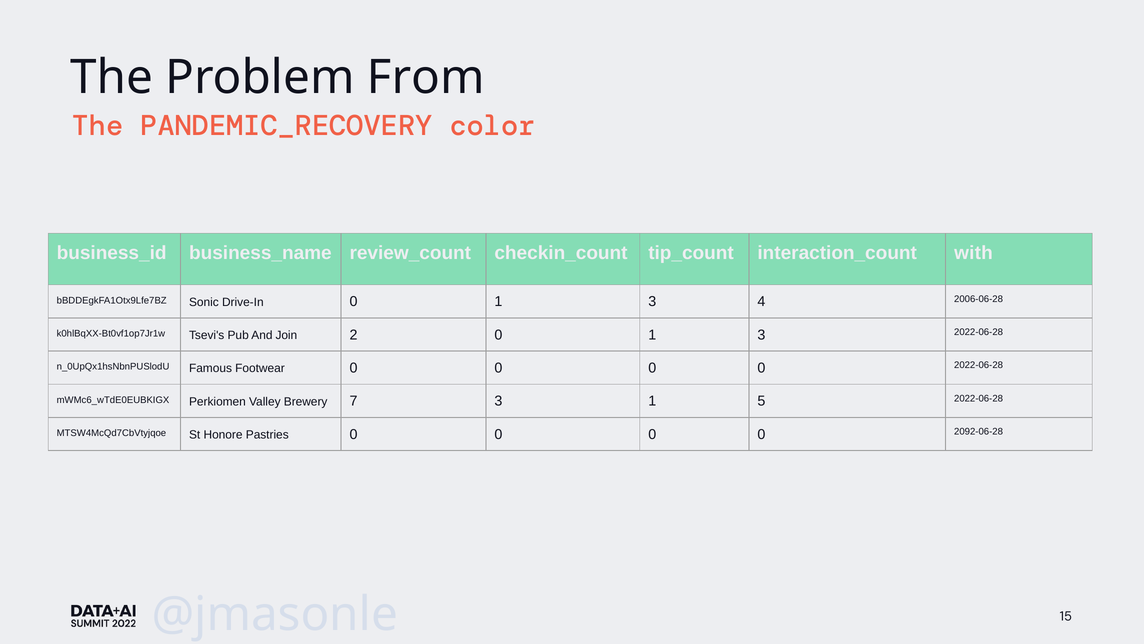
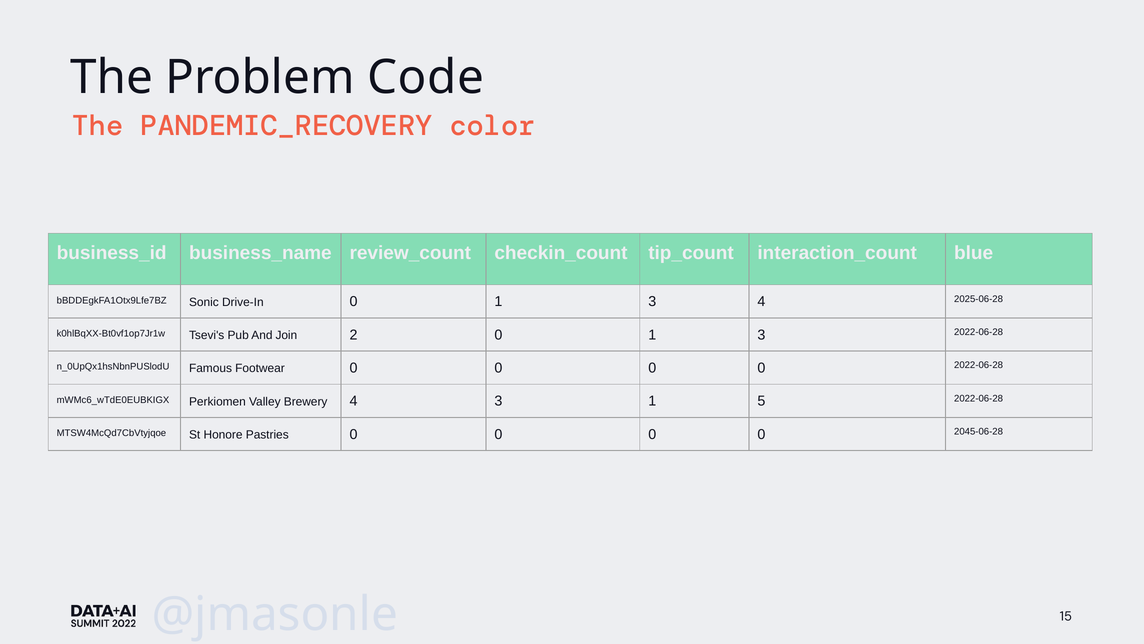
From: From -> Code (426, 77)
with: with -> blue (974, 253)
2006-06-28: 2006-06-28 -> 2025-06-28 (979, 299)
Brewery 7: 7 -> 4 (354, 401)
2092-06-28: 2092-06-28 -> 2045-06-28 (979, 431)
